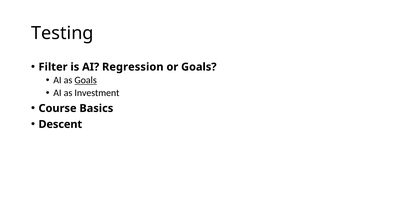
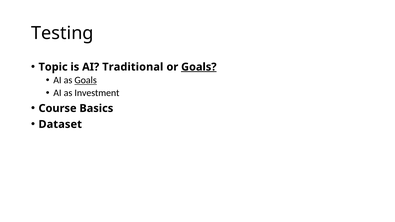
Filter: Filter -> Topic (53, 67)
Regression: Regression -> Traditional (133, 67)
Goals underline: none -> present (199, 67)
Descent: Descent -> Dataset (60, 124)
